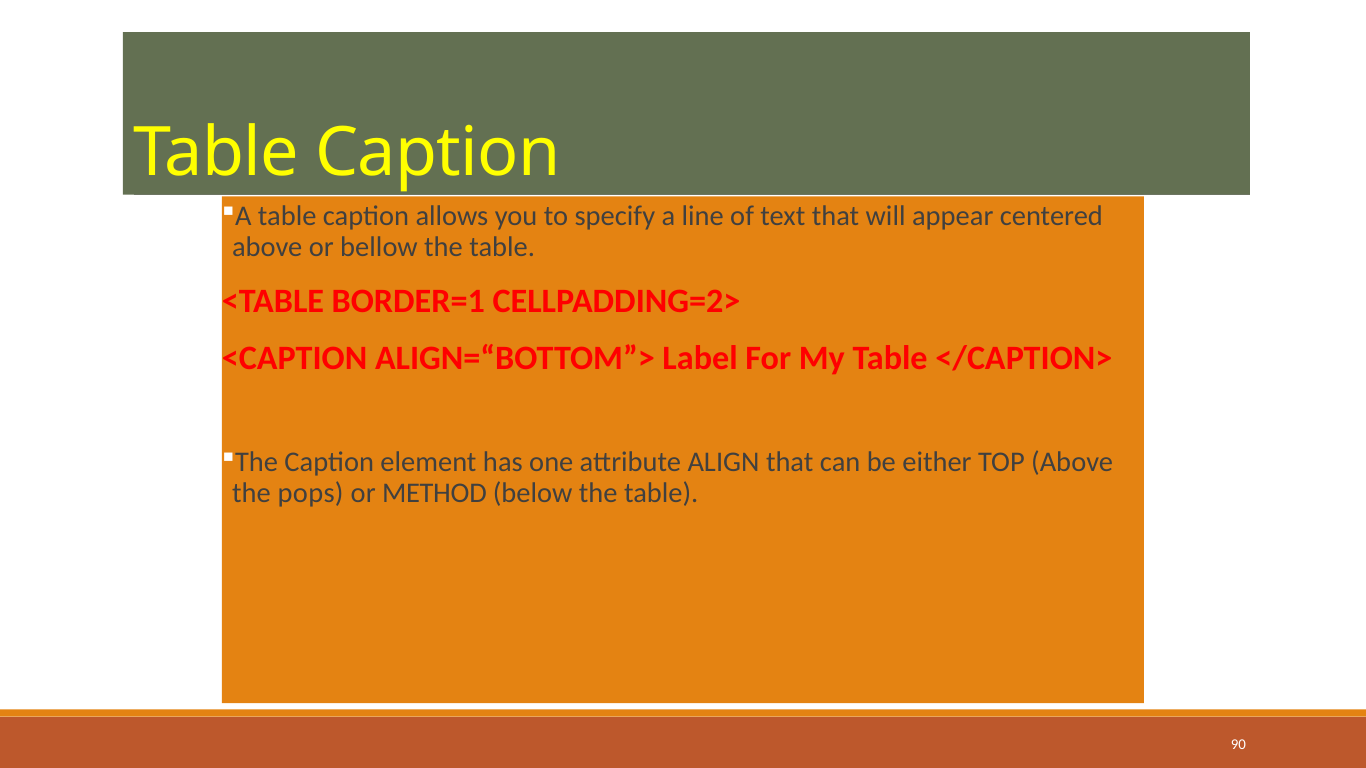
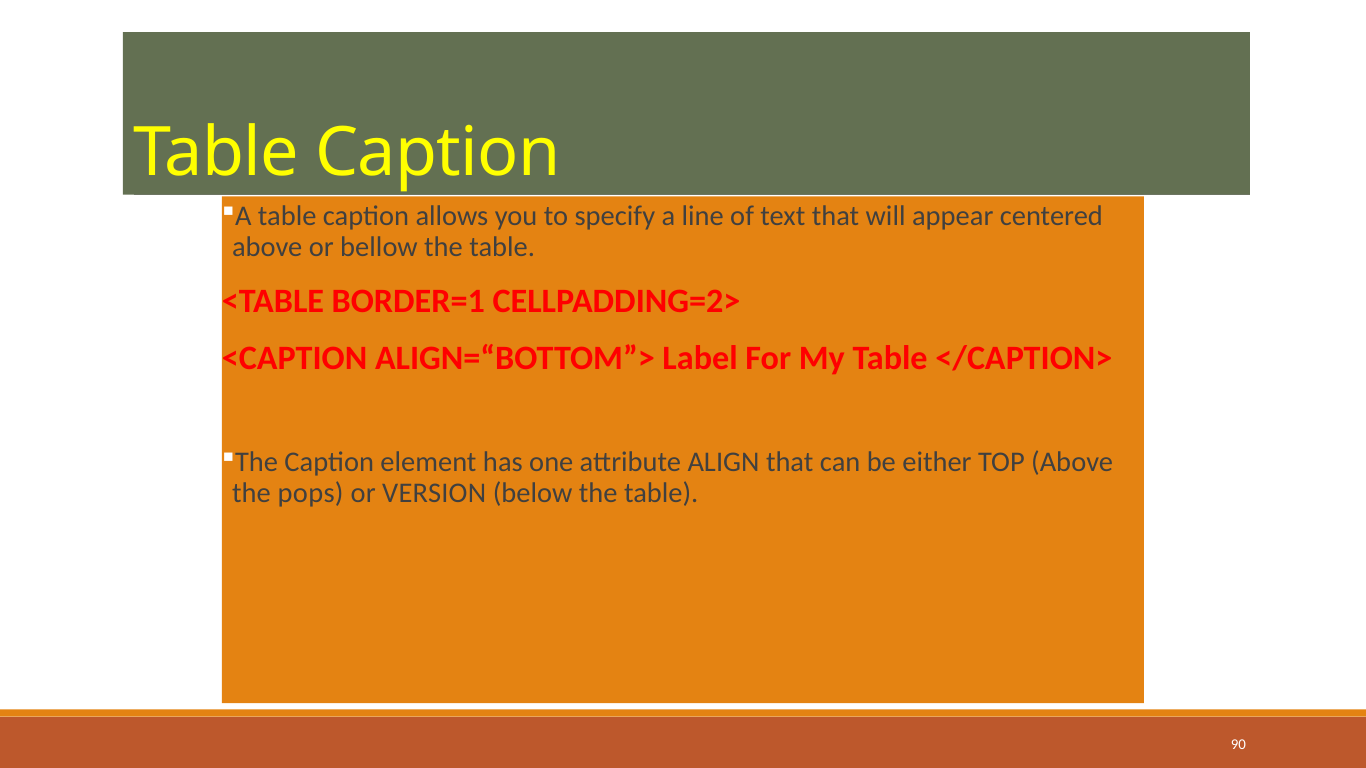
METHOD: METHOD -> VERSION (434, 493)
